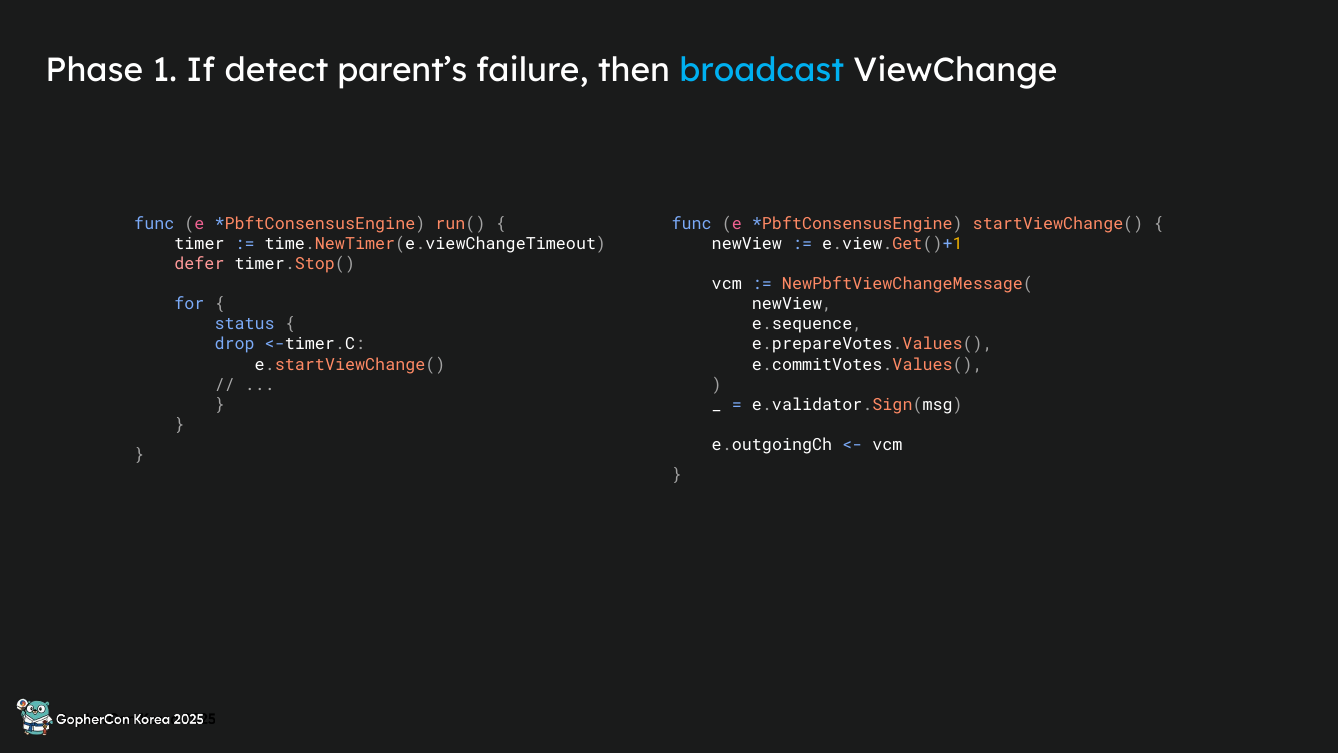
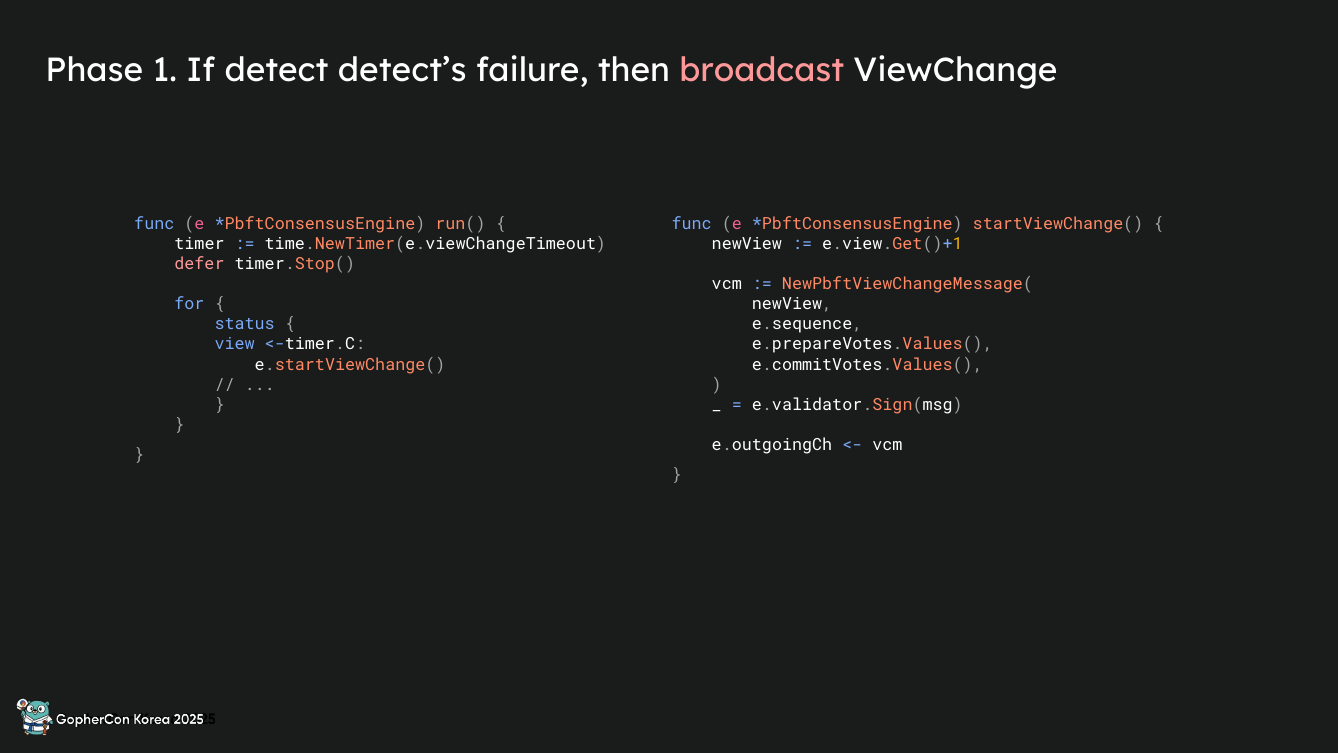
parent’s: parent’s -> detect’s (402, 71)
broadcast colour: light blue -> pink (762, 71)
drop: drop -> view (235, 344)
